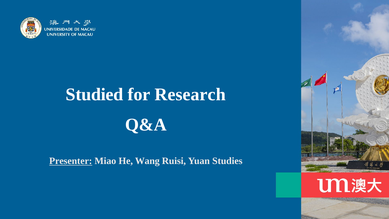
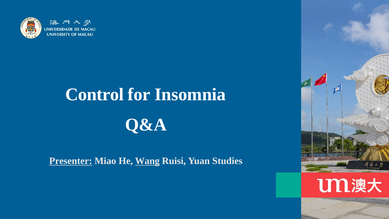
Studied: Studied -> Control (95, 94)
Research: Research -> Insomnia (190, 94)
Wang underline: none -> present (147, 161)
